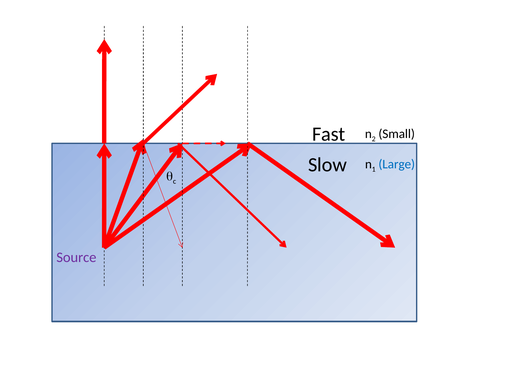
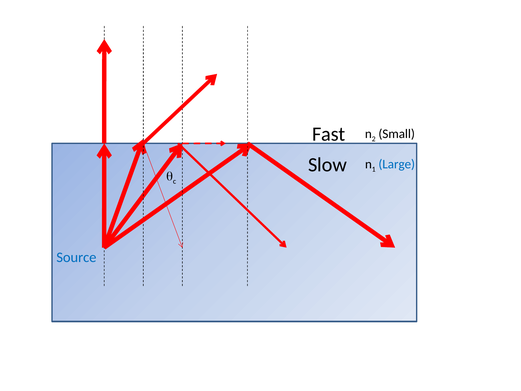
Source colour: purple -> blue (76, 257)
